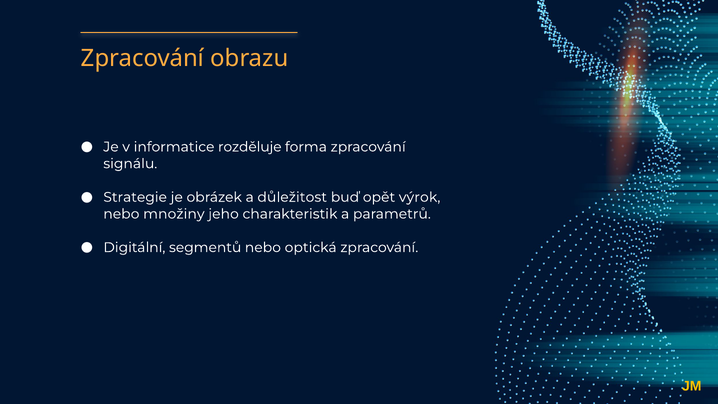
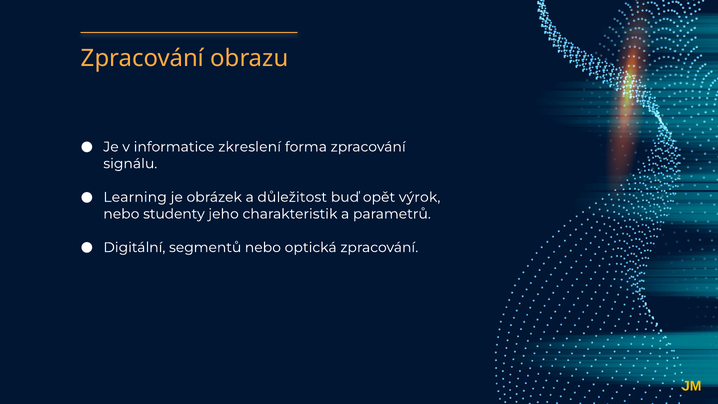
rozděluje: rozděluje -> zkreslení (250, 147)
Strategie: Strategie -> Learning (135, 197)
množiny: množiny -> studenty (174, 214)
